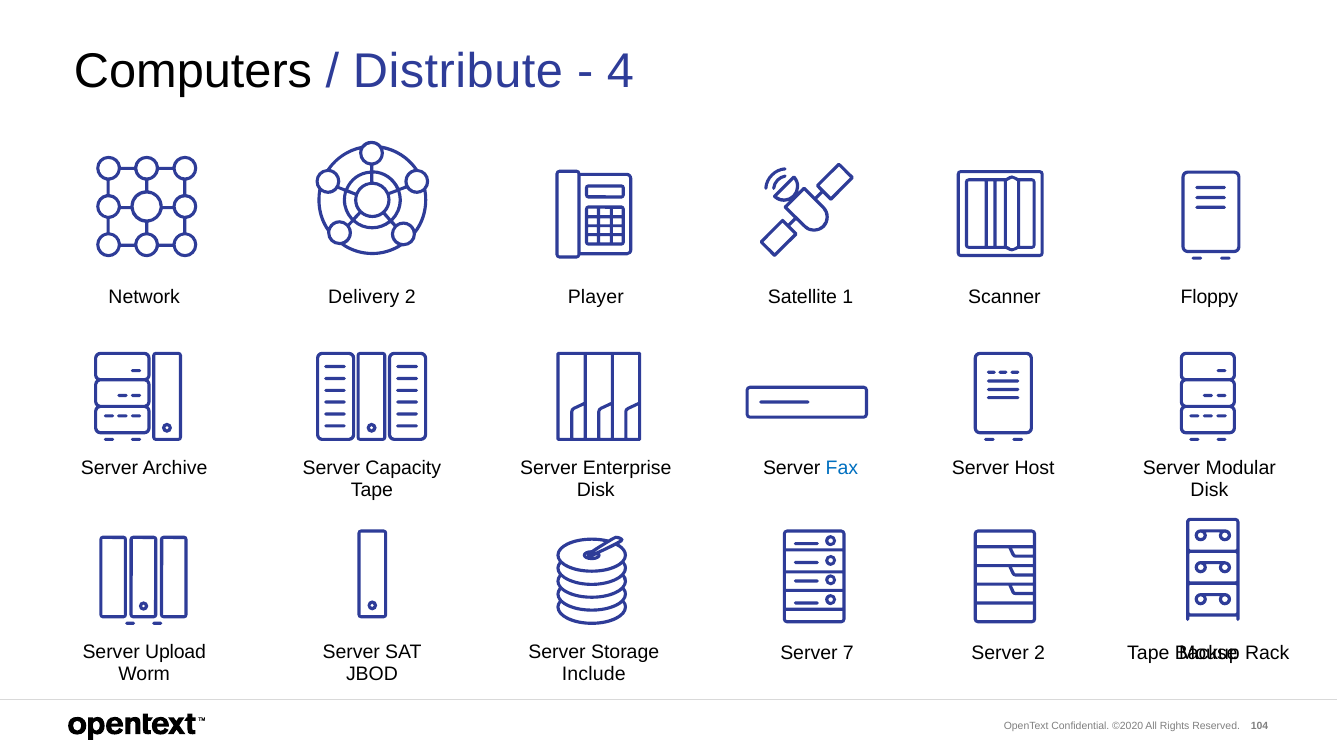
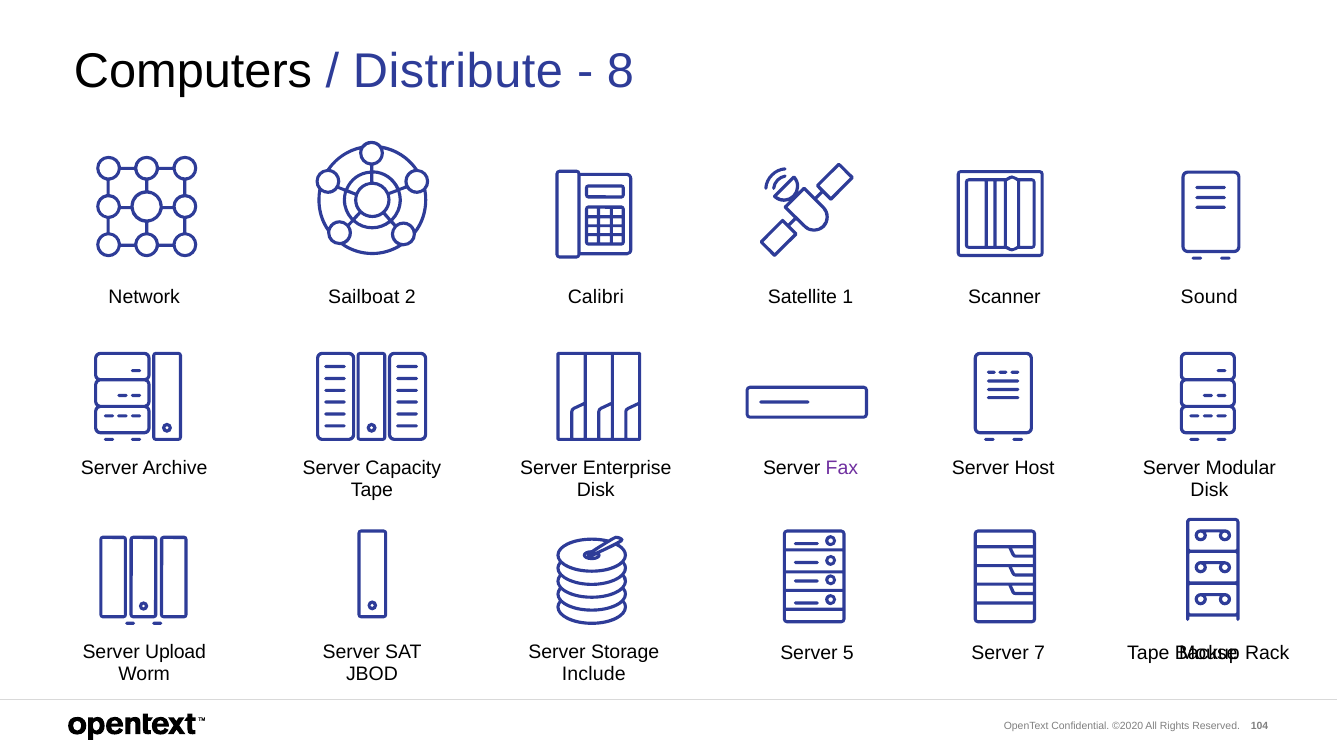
4: 4 -> 8 (620, 72)
Delivery: Delivery -> Sailboat (364, 297)
Player: Player -> Calibri (596, 297)
Floppy: Floppy -> Sound (1209, 297)
Fax colour: blue -> purple (842, 468)
7: 7 -> 5 (848, 653)
Server 2: 2 -> 7 (1040, 653)
